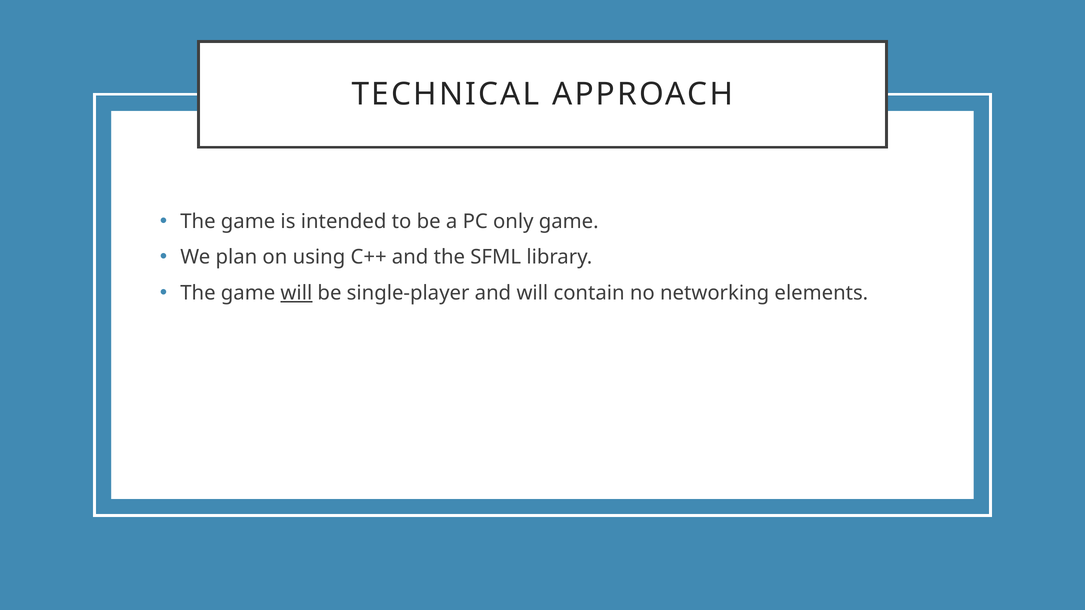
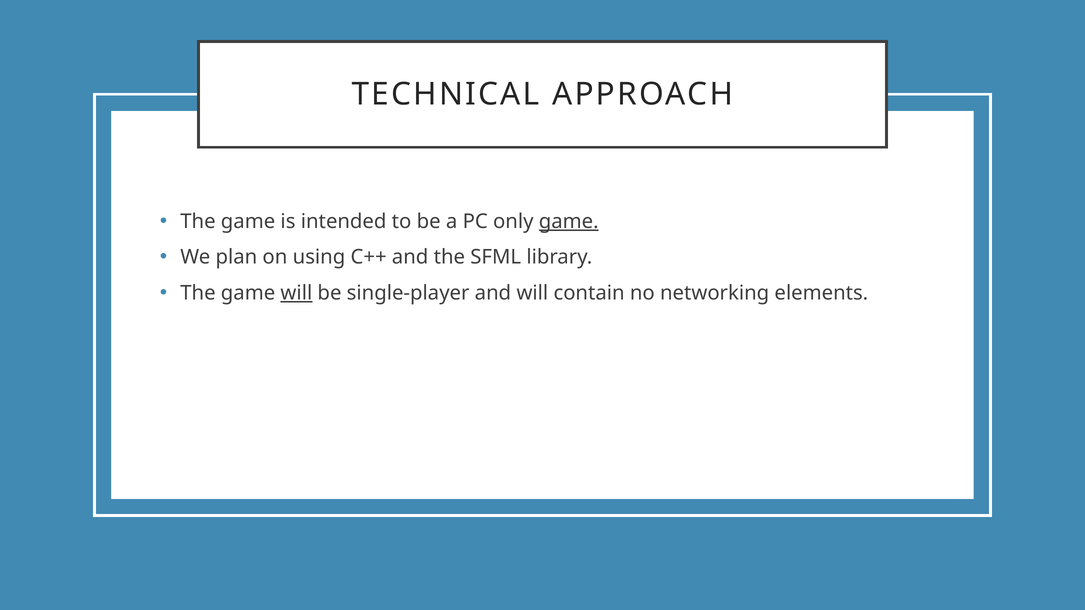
game underline: none -> present (569, 222)
